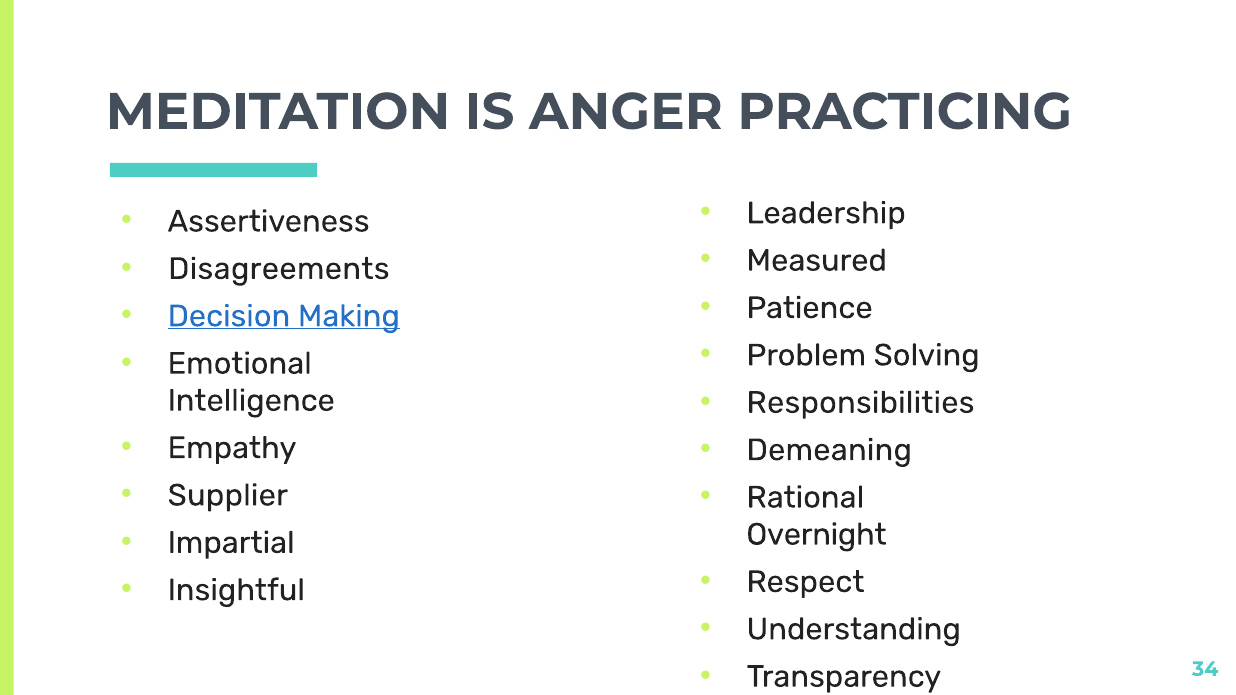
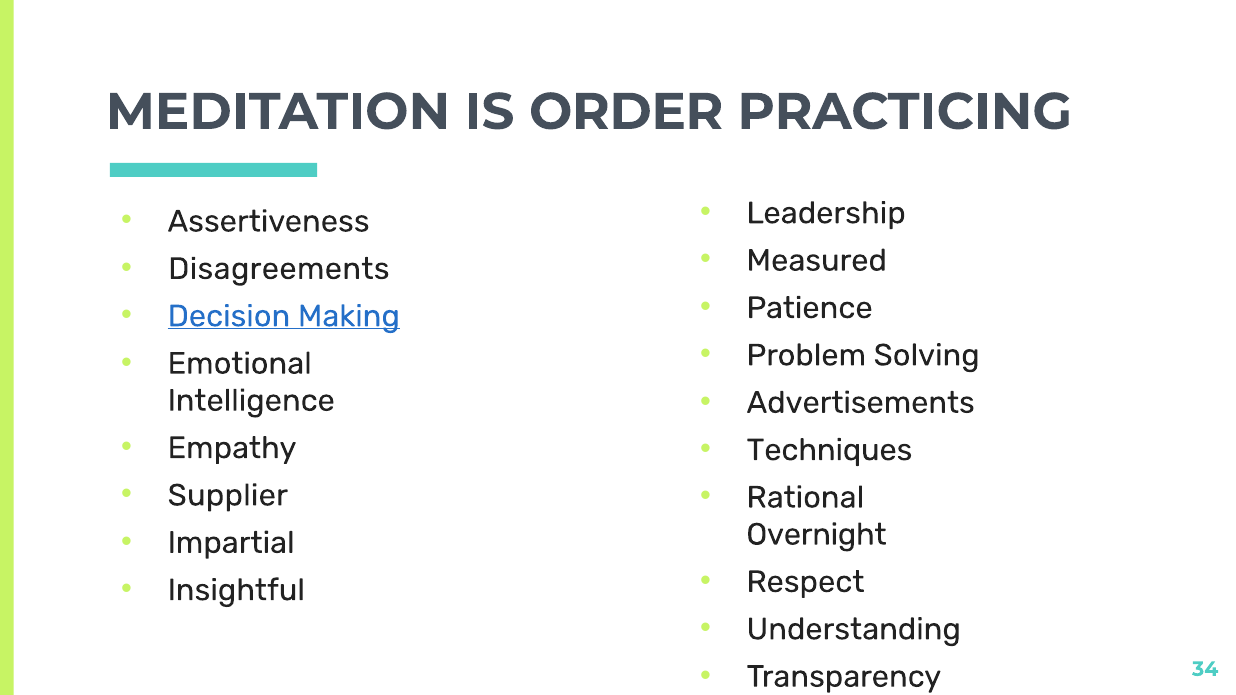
ANGER: ANGER -> ORDER (626, 112)
Responsibilities: Responsibilities -> Advertisements (861, 403)
Demeaning: Demeaning -> Techniques (829, 450)
